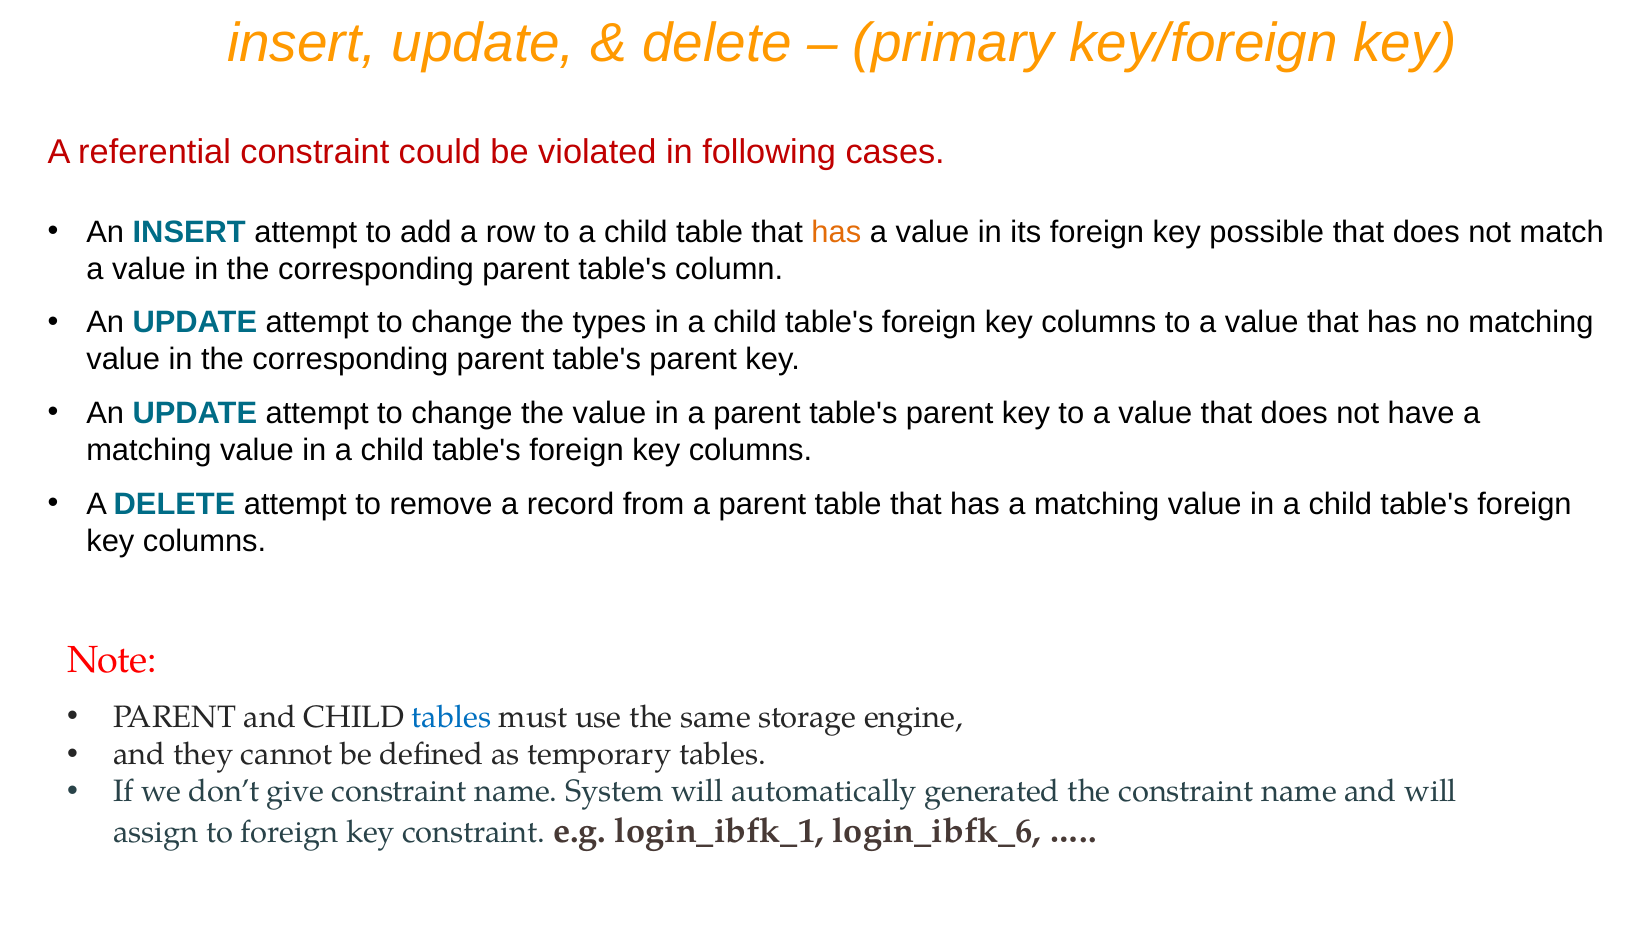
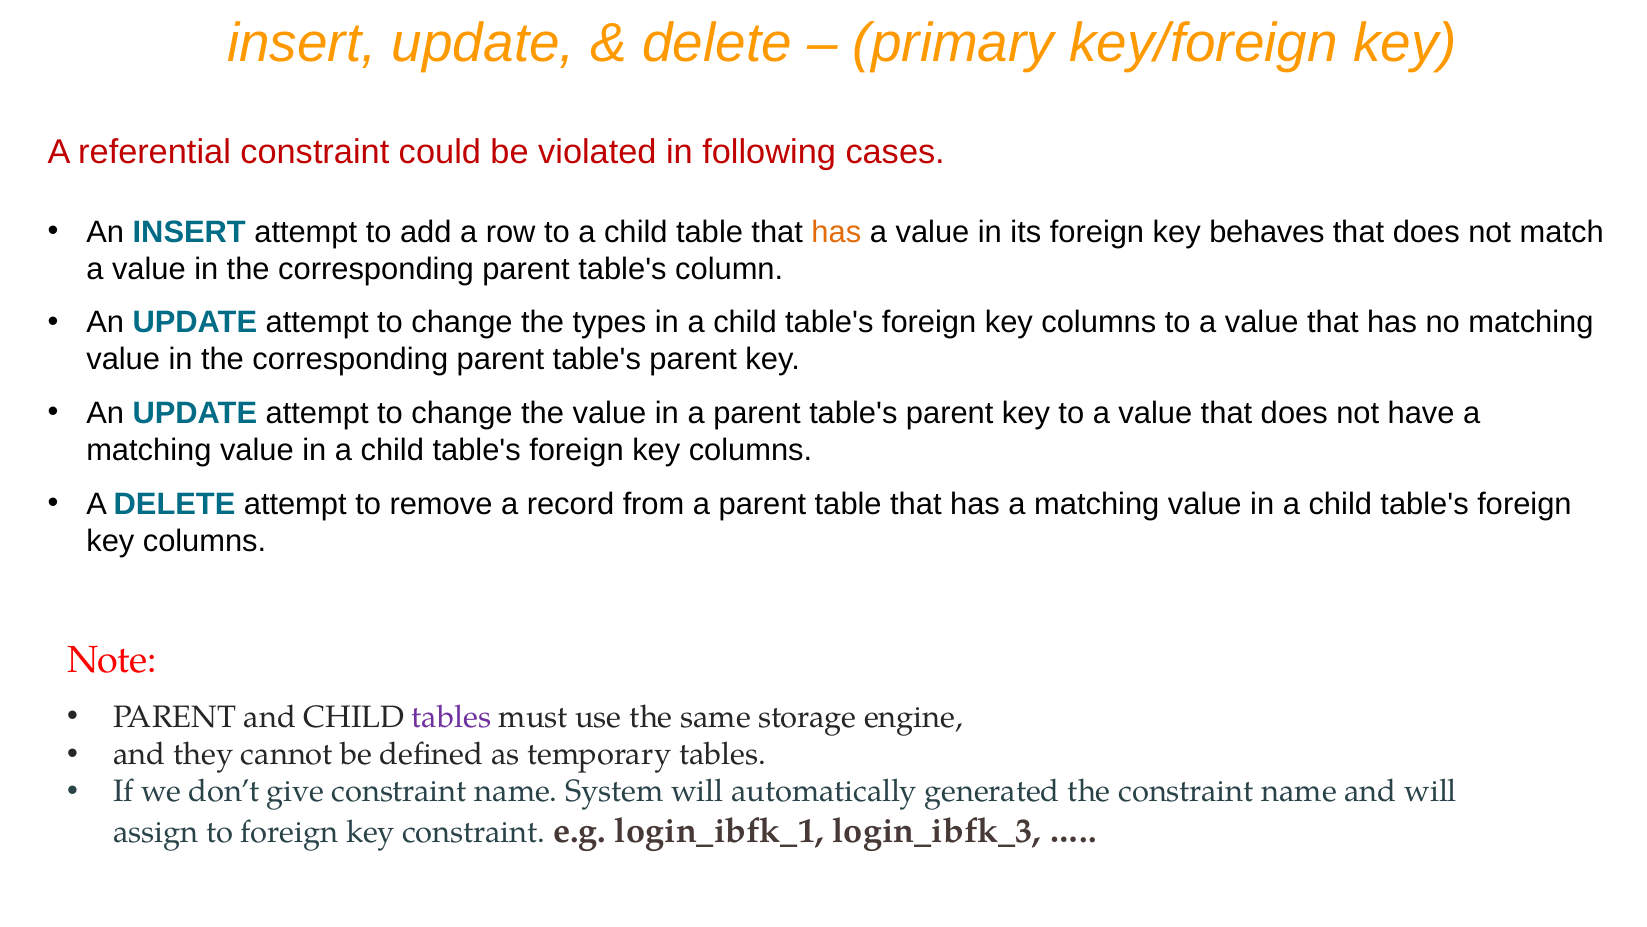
possible: possible -> behaves (1267, 232)
tables colour: blue -> purple (452, 717)
login_ibfk_6: login_ibfk_6 -> login_ibfk_3 (937, 830)
